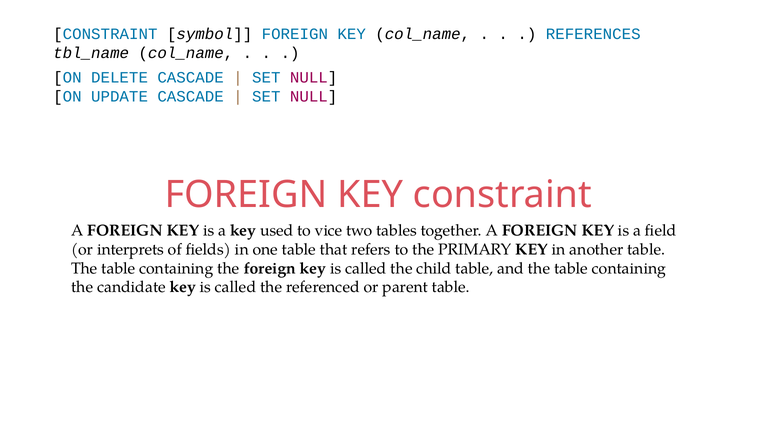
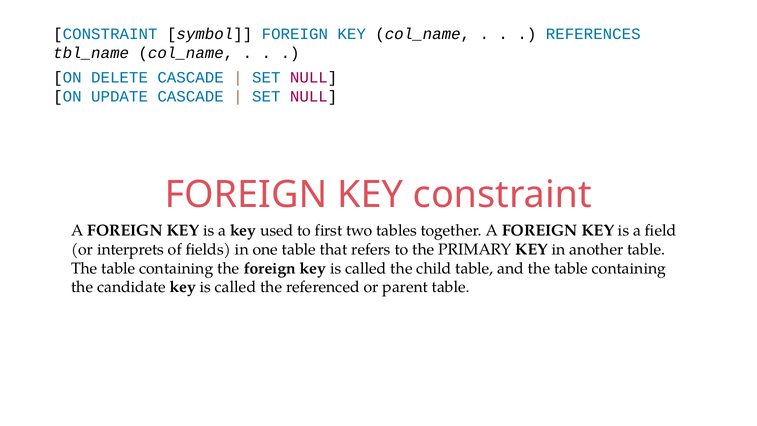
vice: vice -> first (329, 230)
